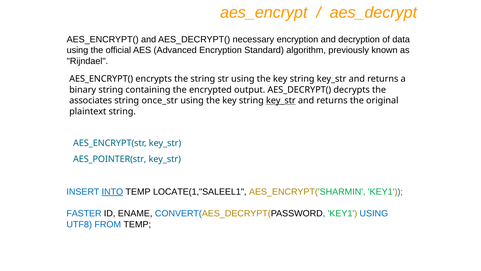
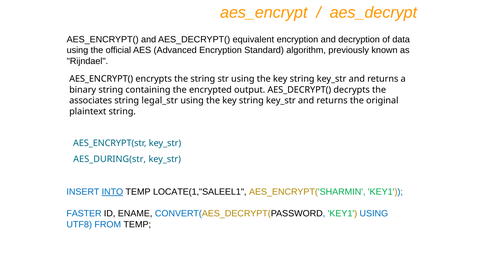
necessary: necessary -> equivalent (253, 39)
once_str: once_str -> legal_str (160, 100)
key_str underline: present -> none (281, 100)
AES_POINTER(str: AES_POINTER(str -> AES_DURING(str (110, 159)
